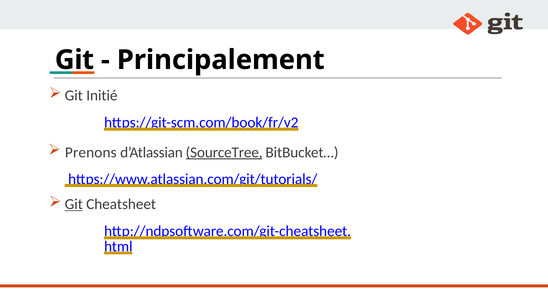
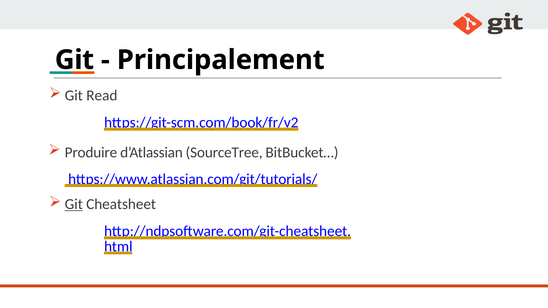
Initié: Initié -> Read (102, 96)
Prenons: Prenons -> Produire (91, 152)
SourceTree underline: present -> none (224, 152)
